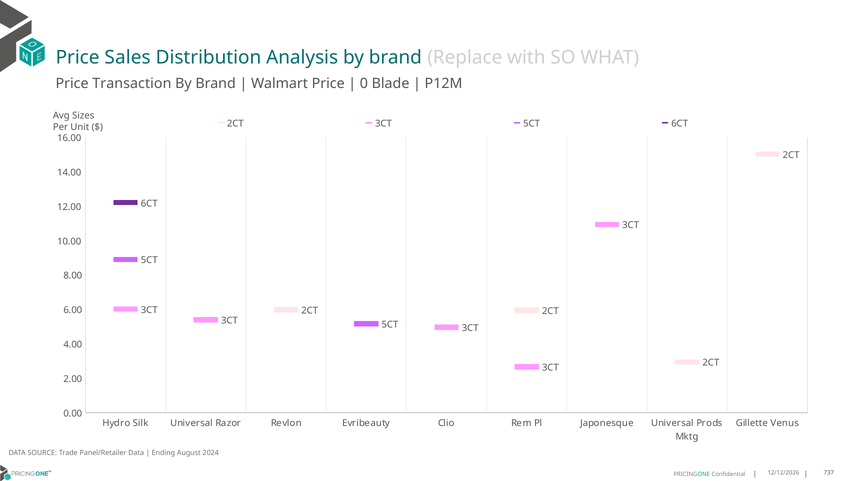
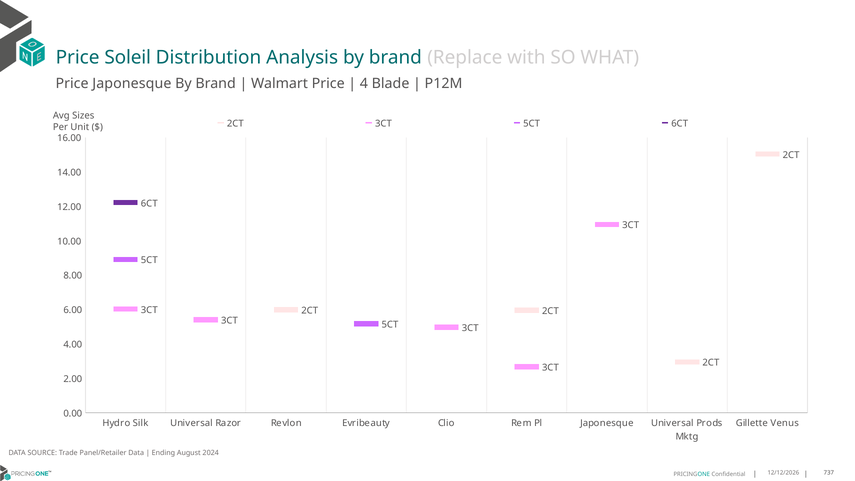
Sales: Sales -> Soleil (128, 57)
Price Transaction: Transaction -> Japonesque (132, 83)
0: 0 -> 4 (364, 83)
